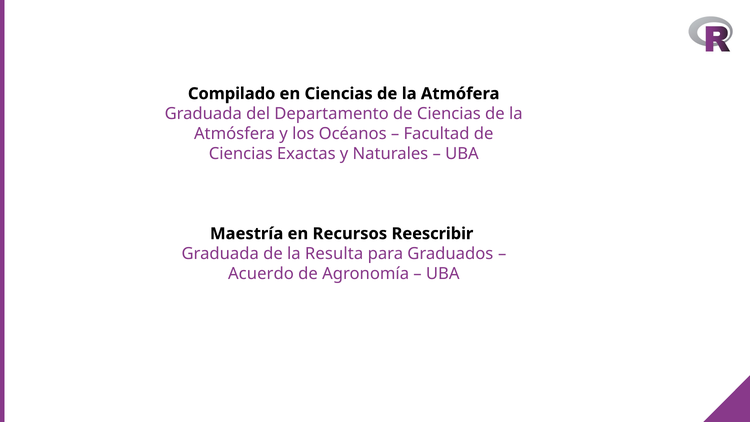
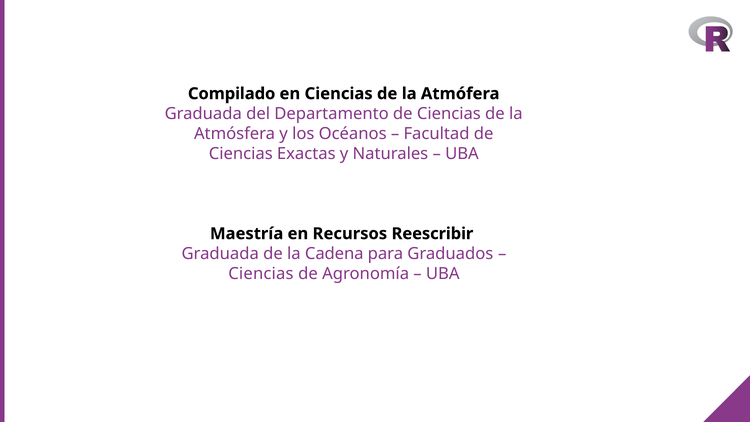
Resulta: Resulta -> Cadena (334, 254)
Acuerdo: Acuerdo -> Ciencias (261, 274)
